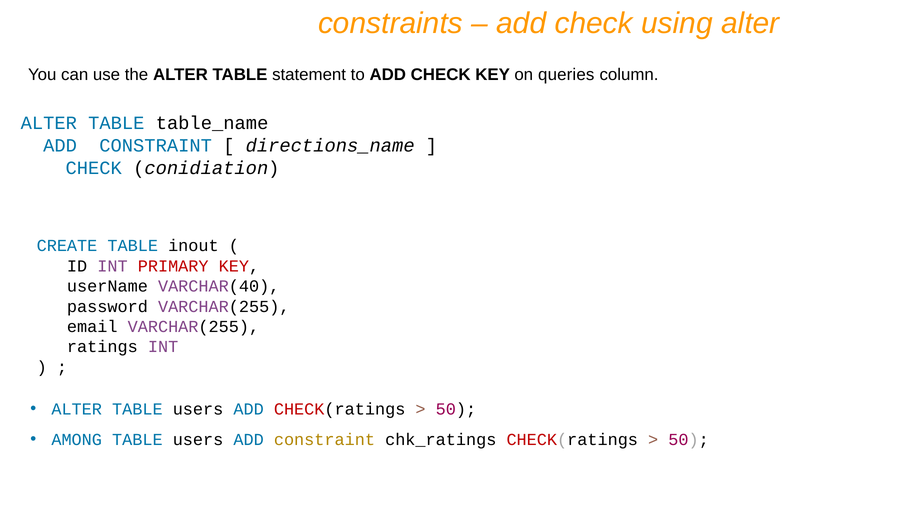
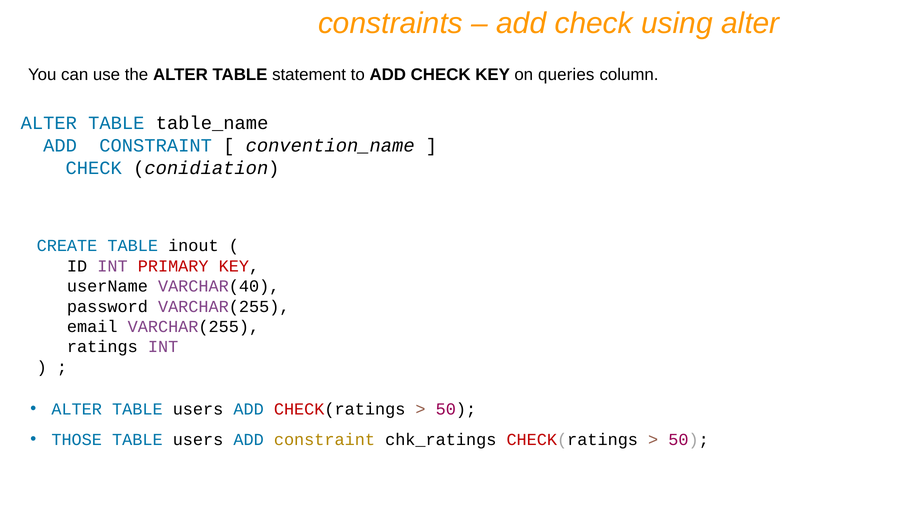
directions_name: directions_name -> convention_name (330, 146)
AMONG: AMONG -> THOSE (77, 440)
